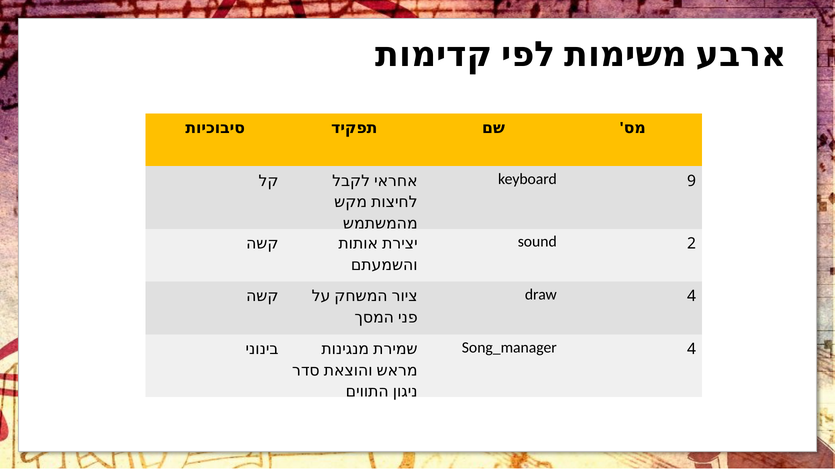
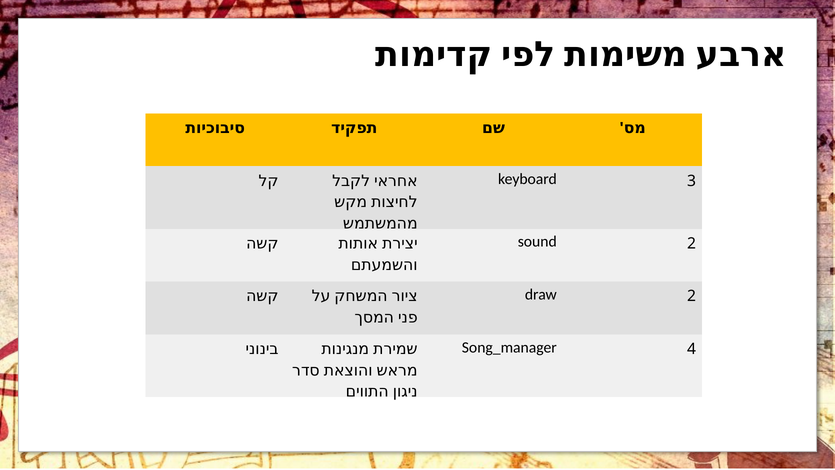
9: 9 -> 3 (692, 181)
draw 4: 4 -> 2 (692, 296)
